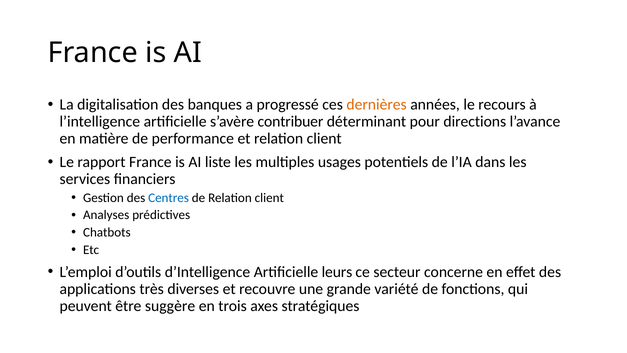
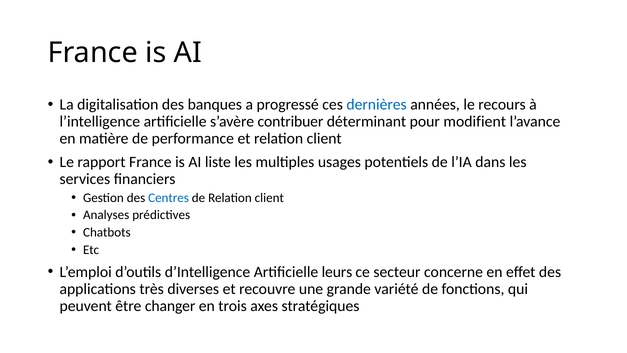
dernières colour: orange -> blue (377, 105)
directions: directions -> modifient (475, 122)
suggère: suggère -> changer (170, 306)
